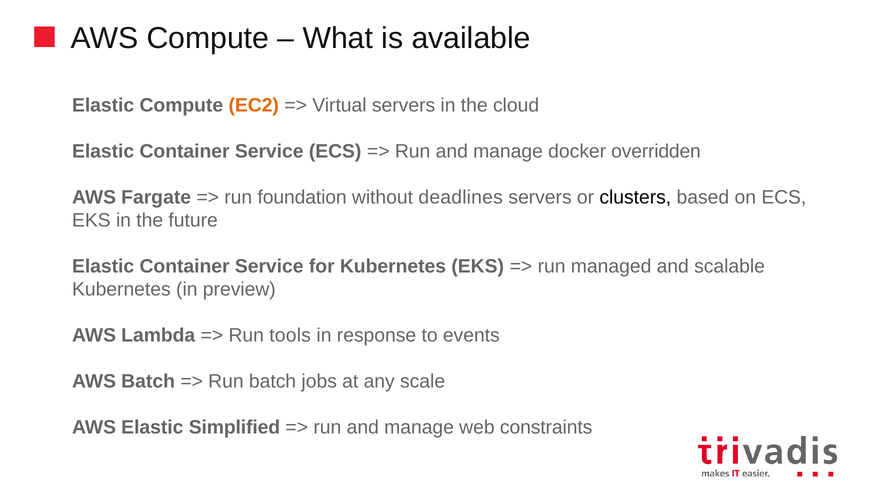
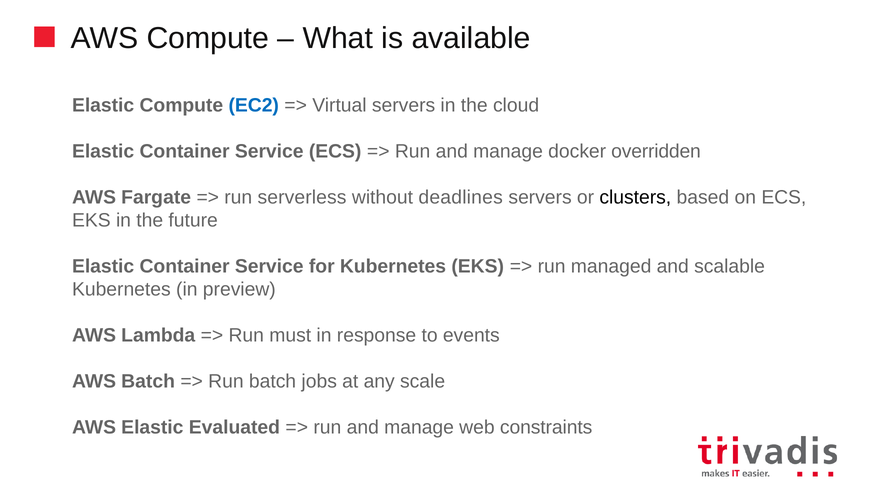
EC2 colour: orange -> blue (254, 105)
foundation: foundation -> serverless (302, 197)
tools: tools -> must (290, 335)
Simplified: Simplified -> Evaluated (234, 427)
